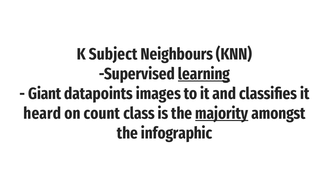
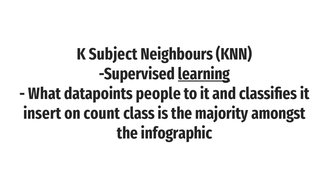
Giant: Giant -> What (45, 94)
images: images -> people (158, 94)
heard: heard -> insert (42, 113)
majority underline: present -> none (222, 113)
